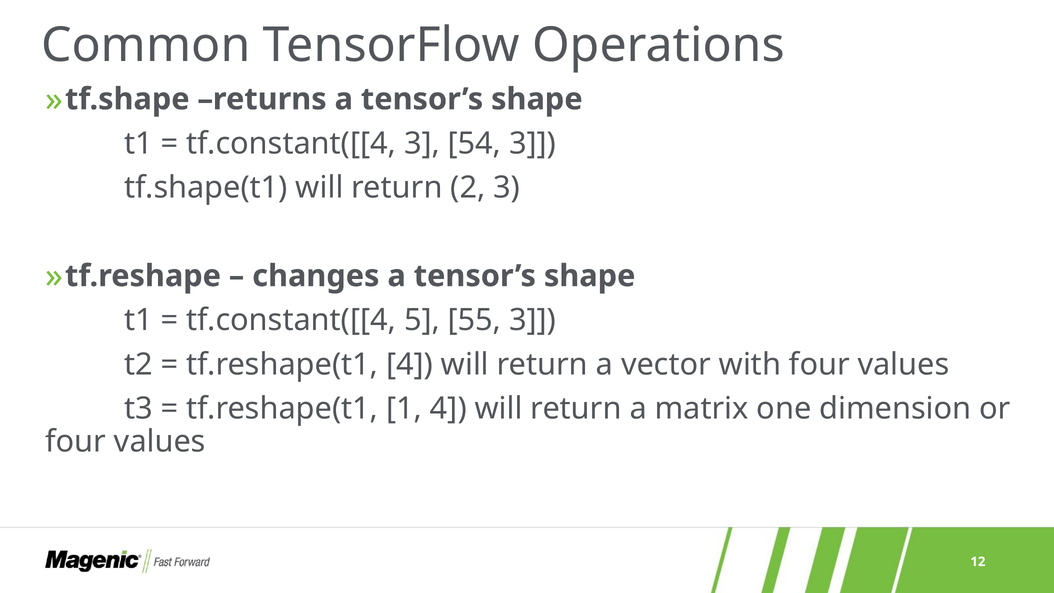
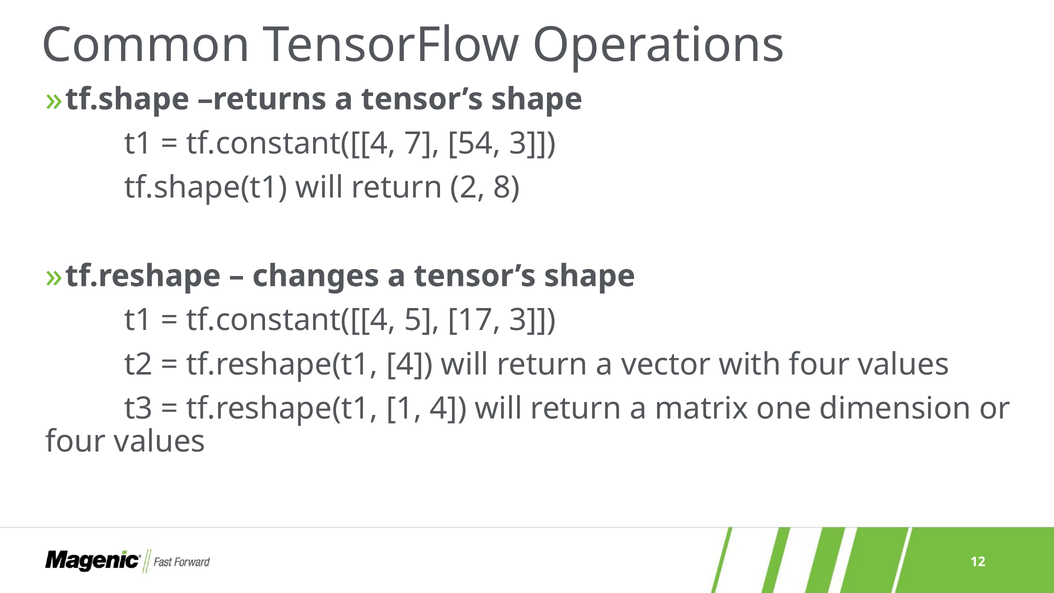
tf.constant([[4 3: 3 -> 7 (422, 143)
2 3: 3 -> 8 (507, 188)
55: 55 -> 17 (475, 320)
